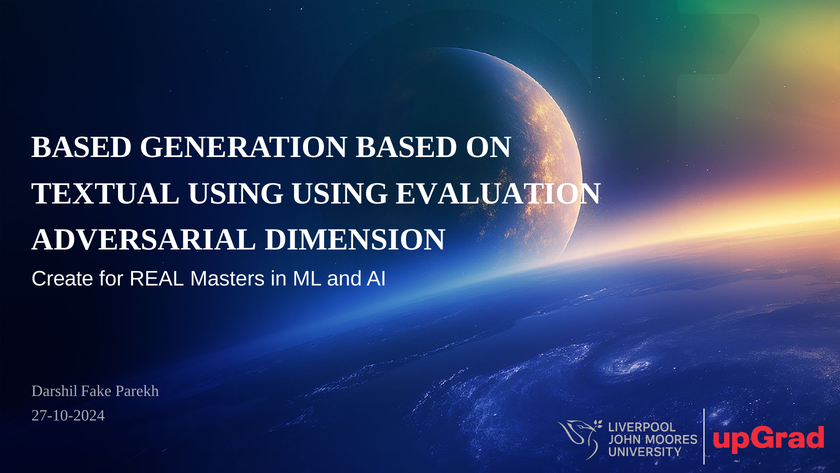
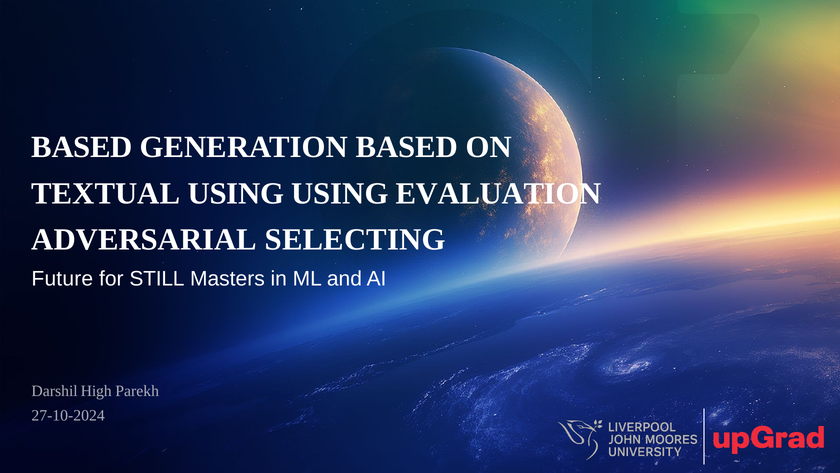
DIMENSION: DIMENSION -> SELECTING (355, 239)
Create: Create -> Future (62, 279)
REAL: REAL -> STILL (157, 279)
Fake: Fake -> High (96, 391)
